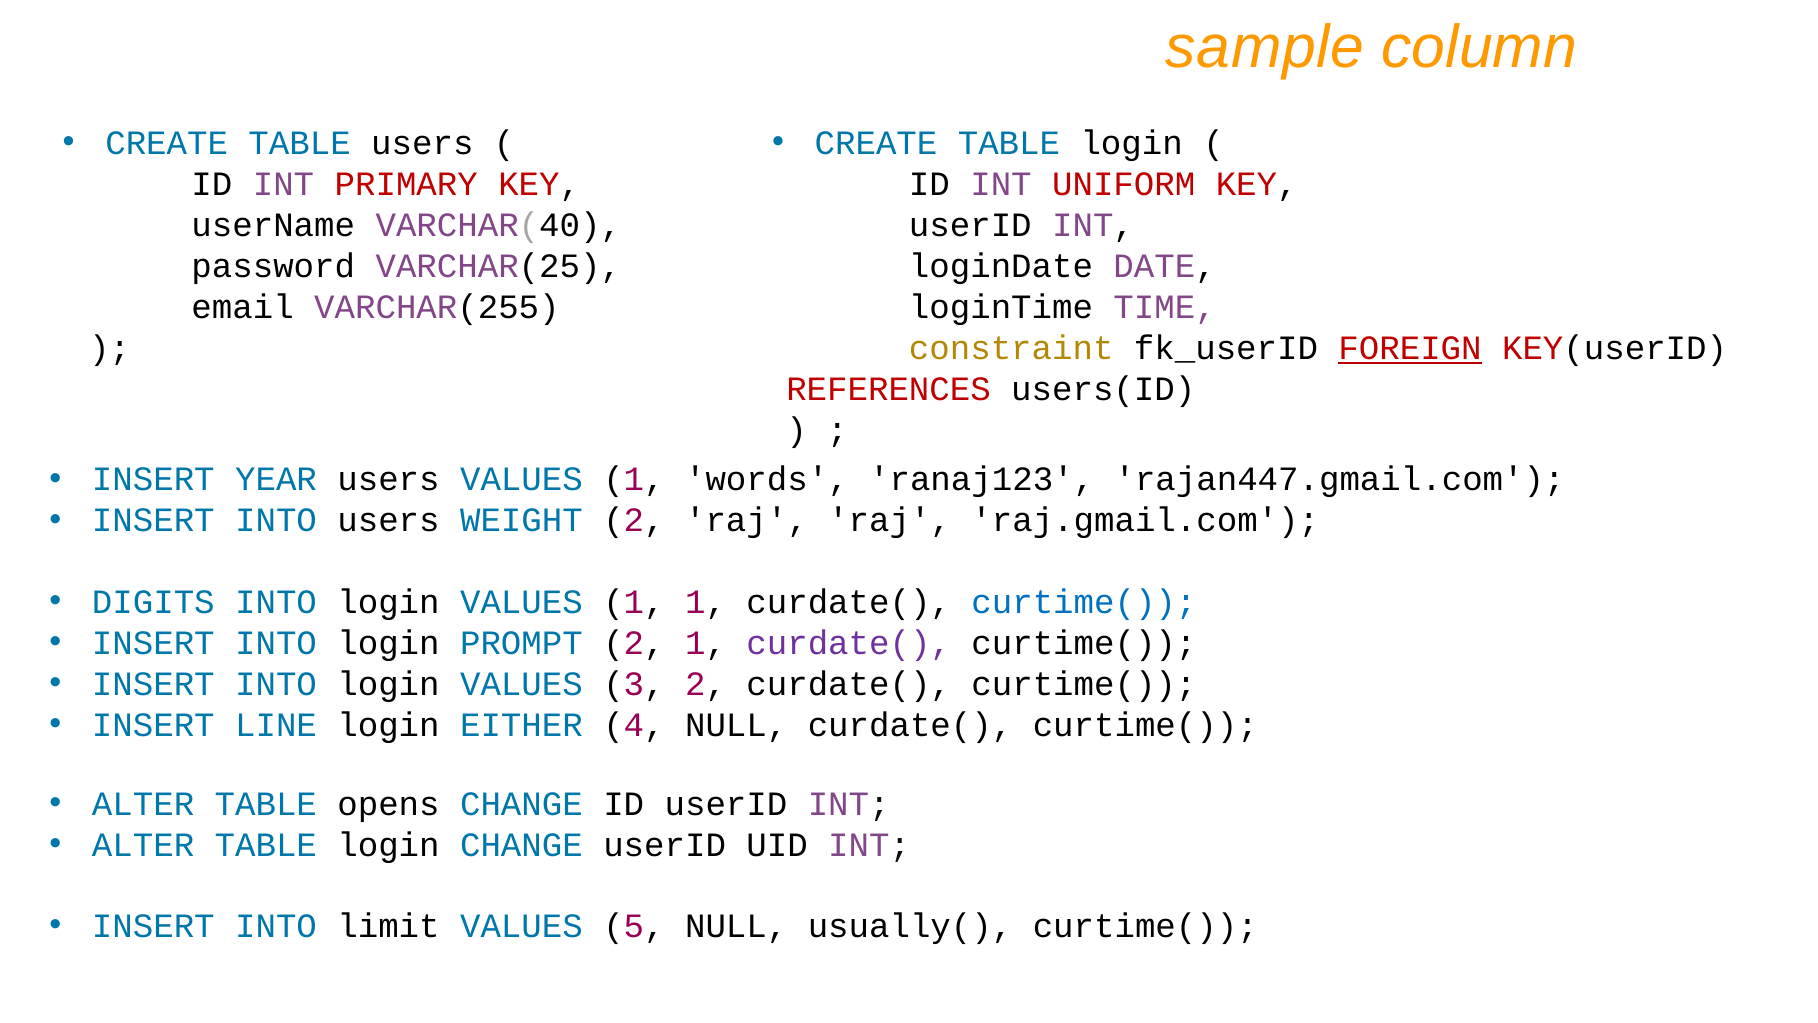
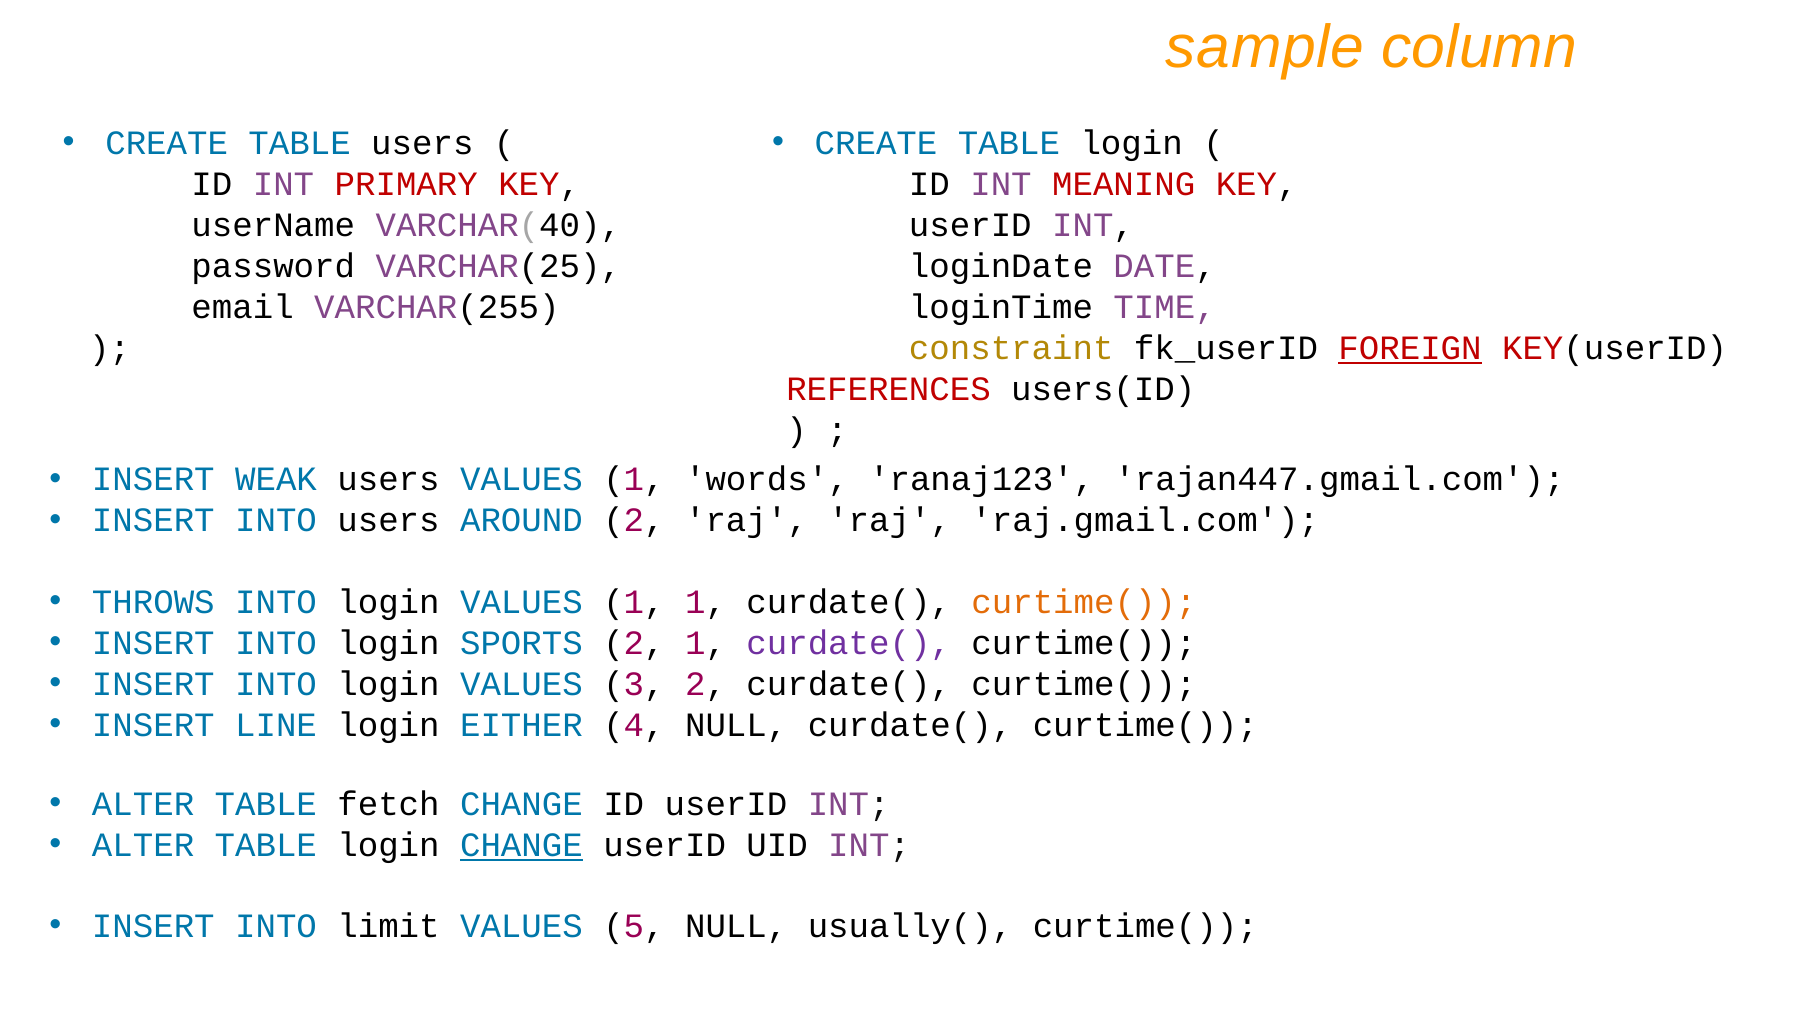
UNIFORM: UNIFORM -> MEANING (1124, 184)
YEAR: YEAR -> WEAK (276, 480)
WEIGHT: WEIGHT -> AROUND (521, 520)
DIGITS: DIGITS -> THROWS (153, 602)
curtime( colour: blue -> orange (1084, 602)
PROMPT: PROMPT -> SPORTS (521, 643)
opens: opens -> fetch (389, 804)
CHANGE underline: none -> present (521, 845)
